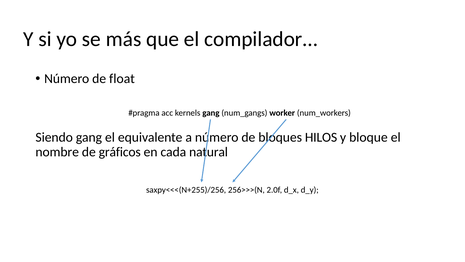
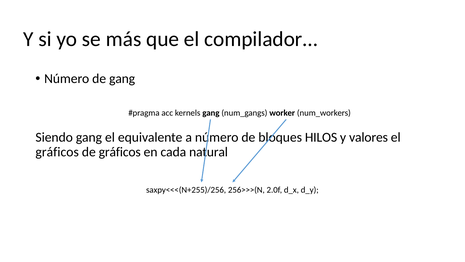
de float: float -> gang (122, 79)
bloque: bloque -> valores (369, 137)
nombre: nombre -> gráficos (57, 152)
